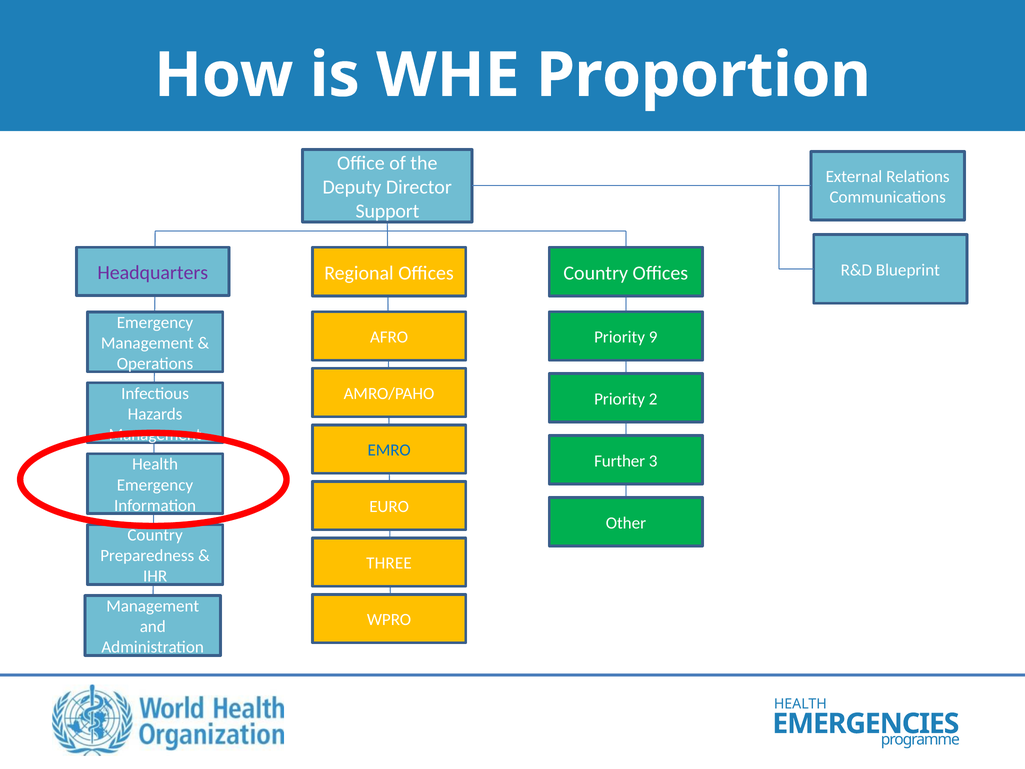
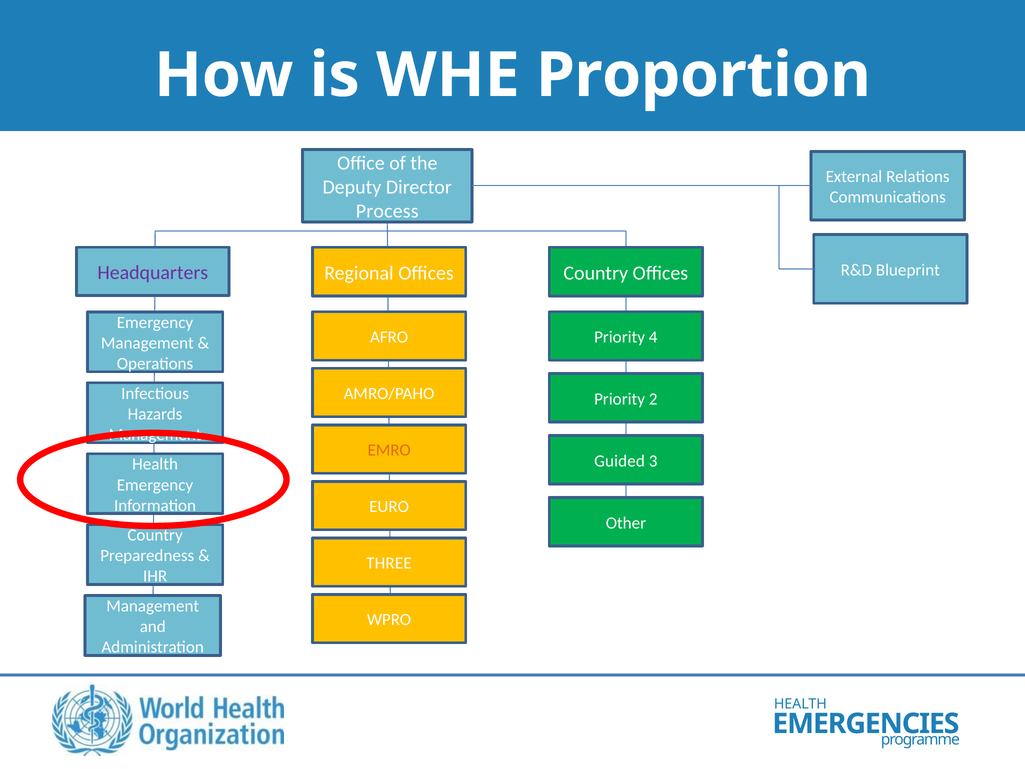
Support: Support -> Process (387, 211)
9: 9 -> 4 (653, 337)
EMRO colour: blue -> orange (389, 450)
Further: Further -> Guided (619, 461)
